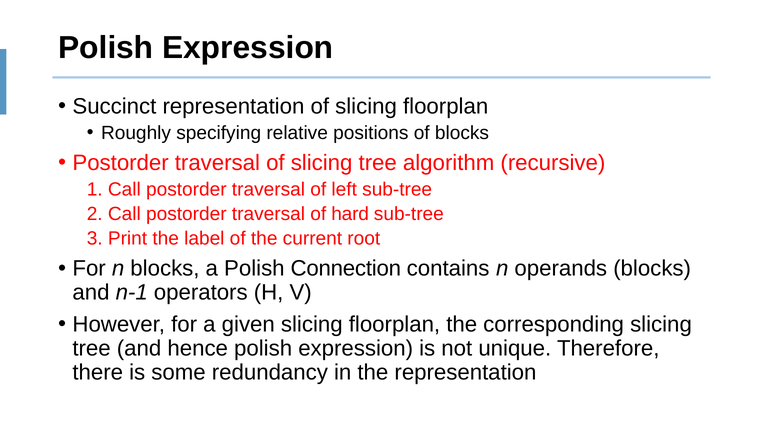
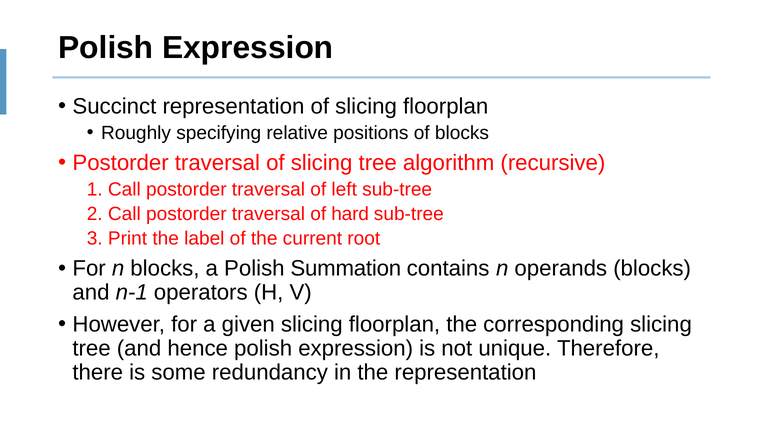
Connection: Connection -> Summation (346, 269)
